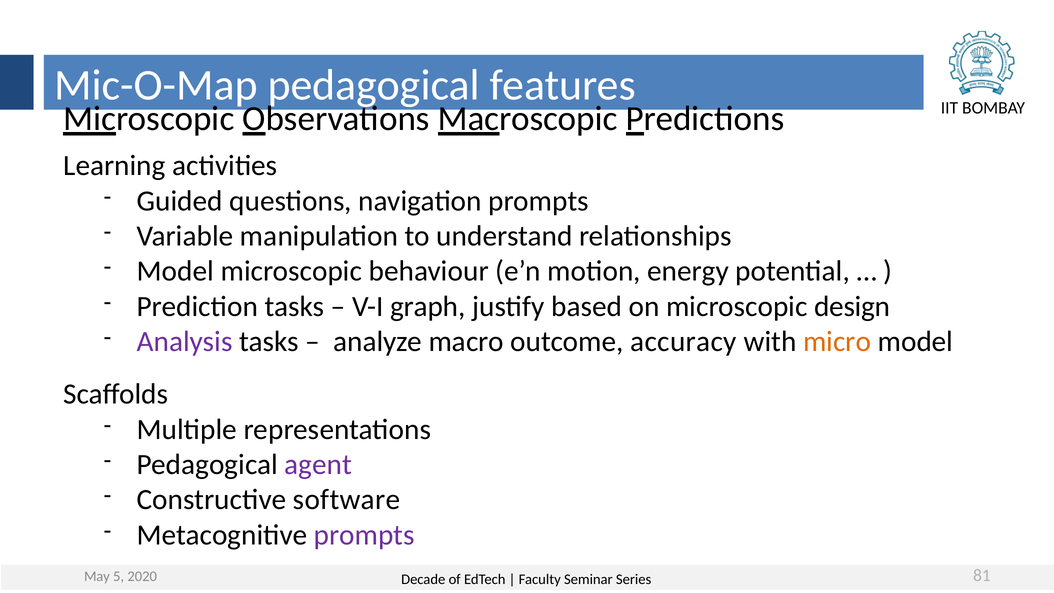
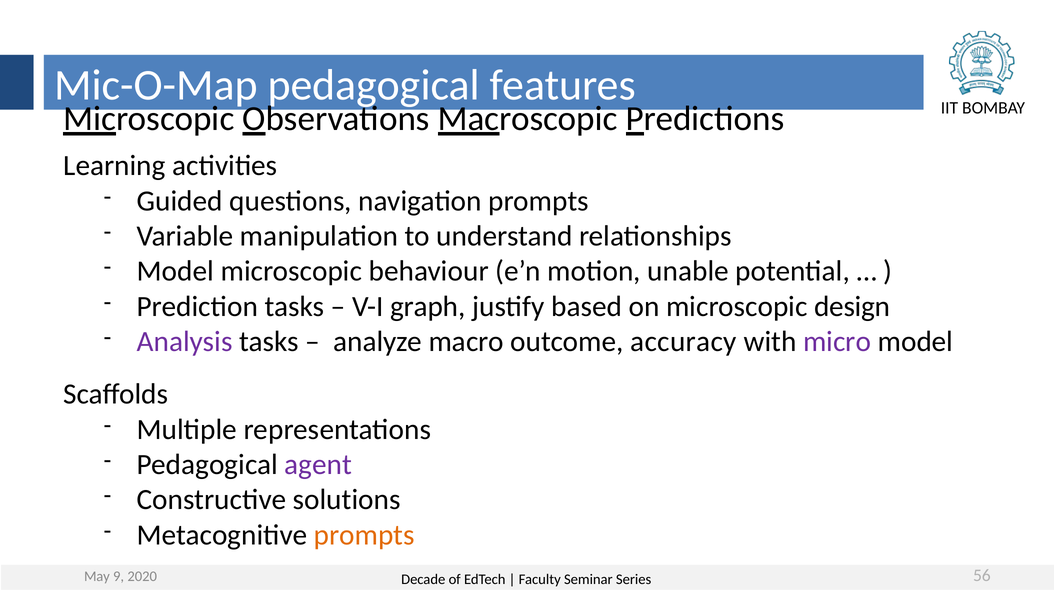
energy: energy -> unable (688, 271)
micro colour: orange -> purple (837, 342)
software: software -> solutions (347, 500)
prompts colour: purple -> orange (364, 535)
5: 5 -> 9 (119, 576)
81: 81 -> 56 (982, 575)
